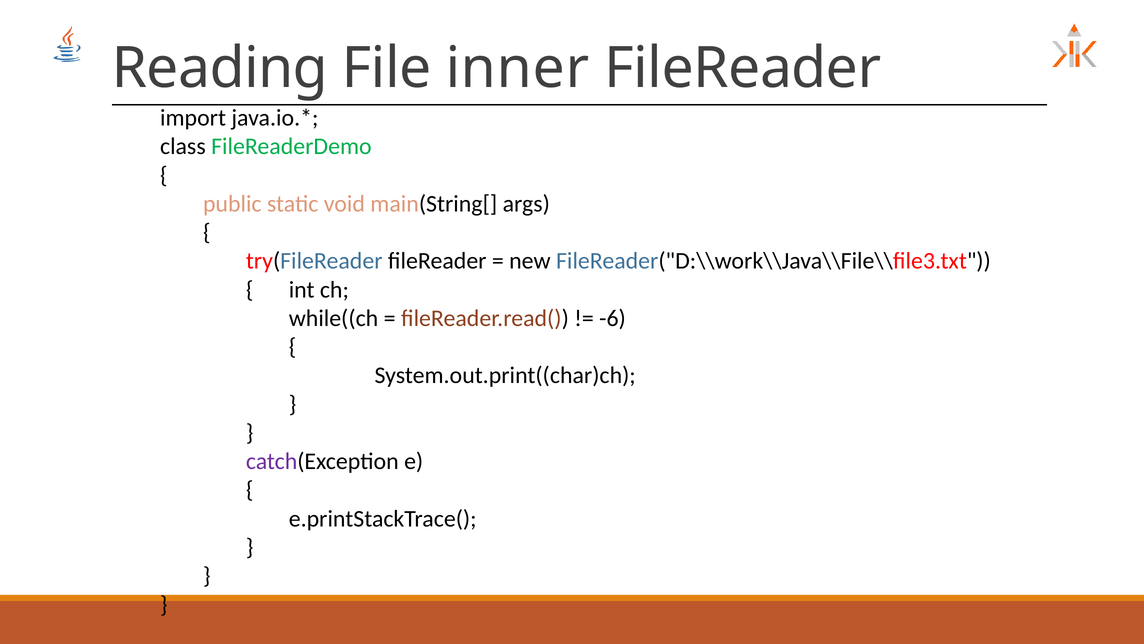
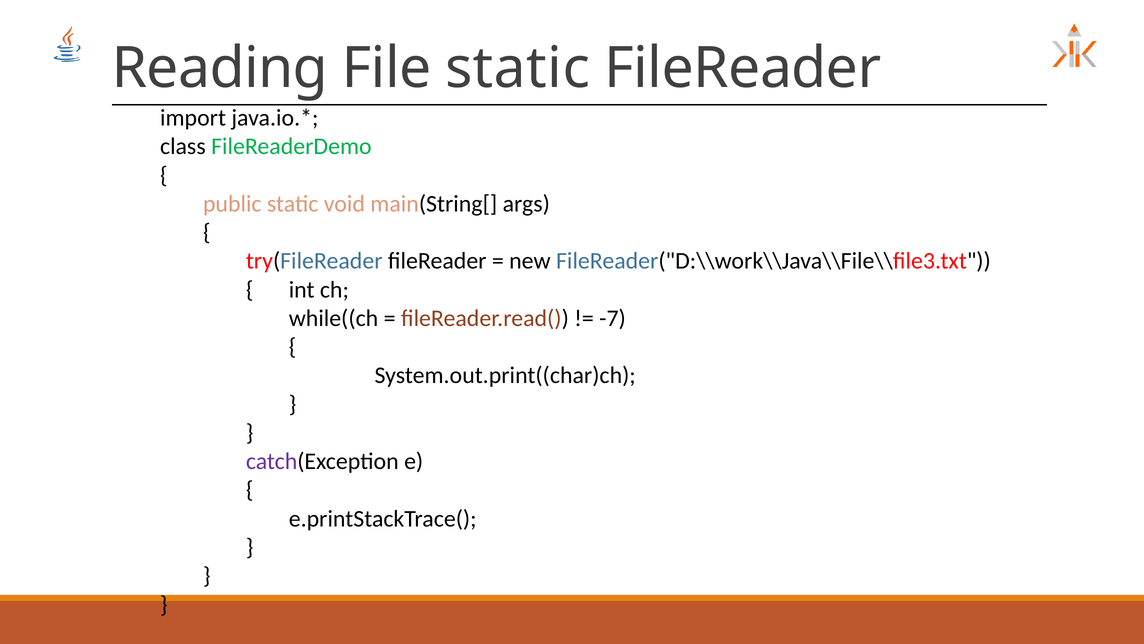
File inner: inner -> static (518, 68)
-6: -6 -> -7 (613, 318)
